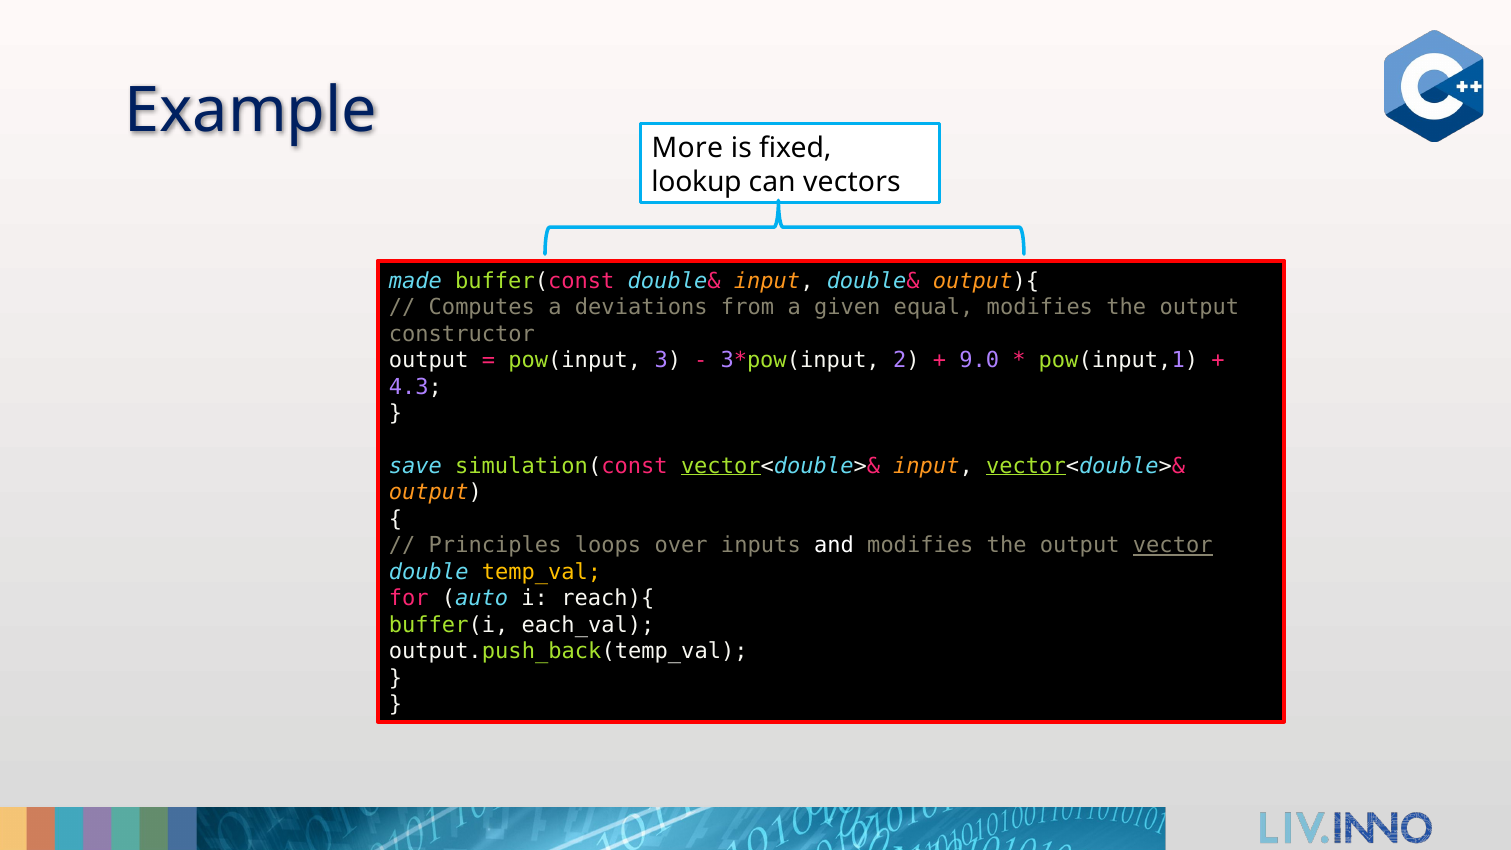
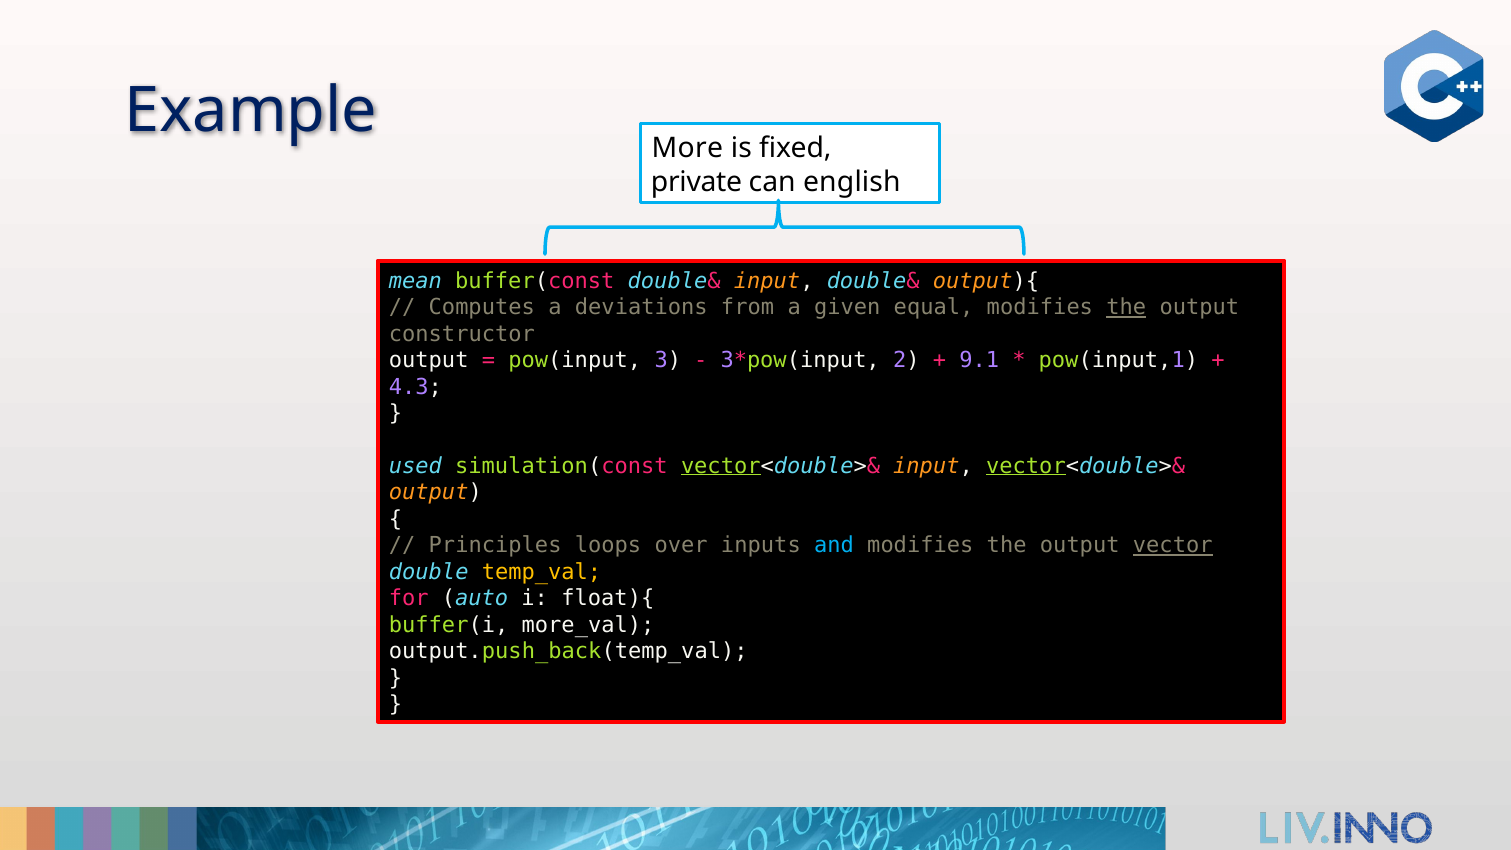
lookup: lookup -> private (697, 182)
vectors: vectors -> english (852, 182)
made: made -> mean (415, 281)
the underline: none -> present (1126, 307)
9.0: 9.0 -> 9.1 (979, 360)
save: save -> used (415, 466)
and colour: white -> light blue (834, 546)
reach){: reach){ -> float){ (608, 598)
each_val: each_val -> more_val (588, 625)
